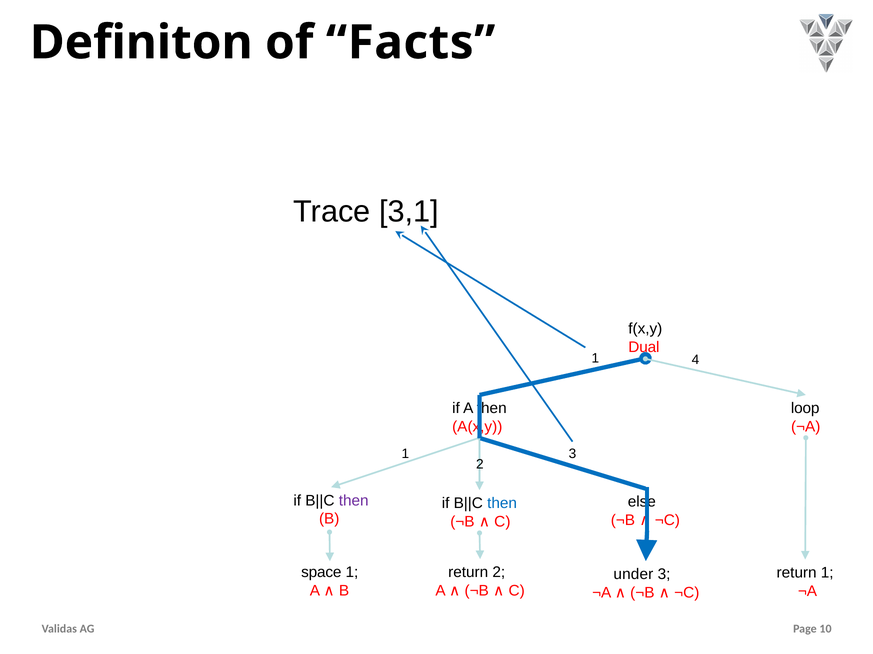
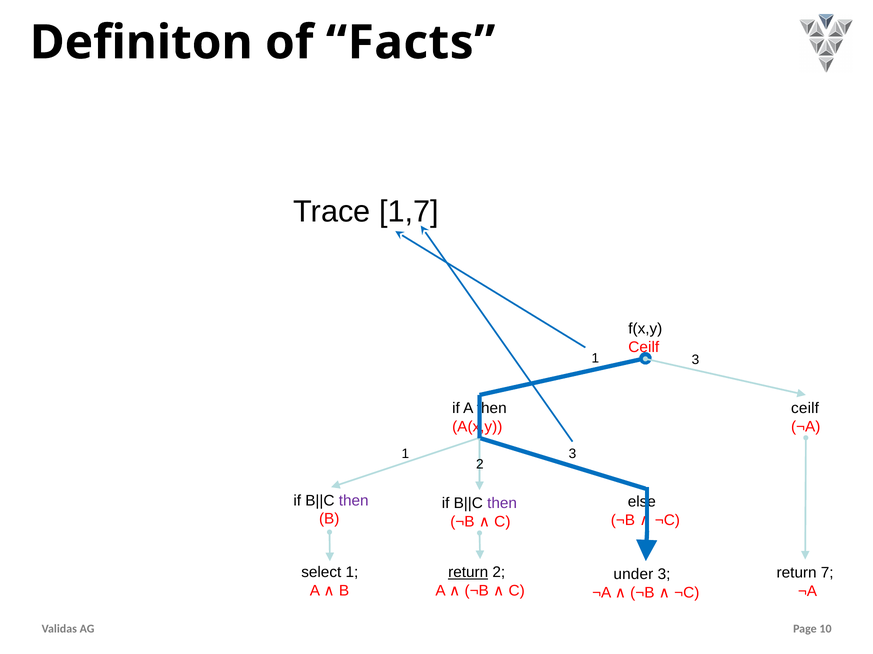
3,1: 3,1 -> 1,7 (409, 212)
Dual: Dual -> Ceilf (644, 348)
1 4: 4 -> 3 (695, 360)
loop: loop -> ceilf (805, 409)
then colour: blue -> purple (502, 504)
space: space -> select (321, 573)
return underline: none -> present (468, 573)
return 1: 1 -> 7 (827, 573)
